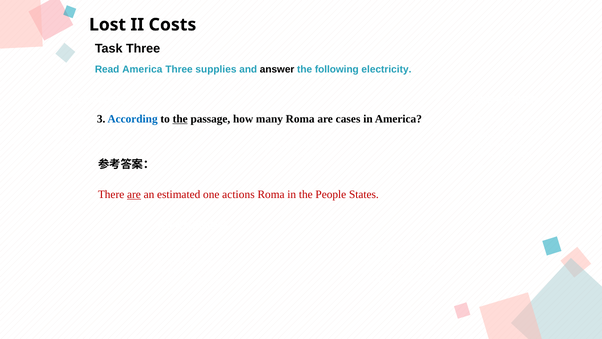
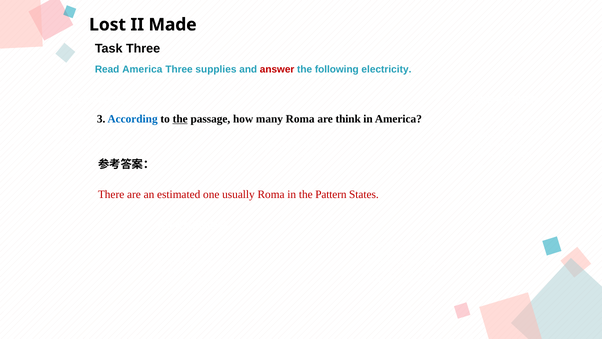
Costs: Costs -> Made (173, 25)
answer colour: black -> red (277, 69)
cases: cases -> think (348, 119)
are underline: present -> none (134, 194)
actions: actions -> usually (238, 194)
People: People -> Pattern (331, 194)
